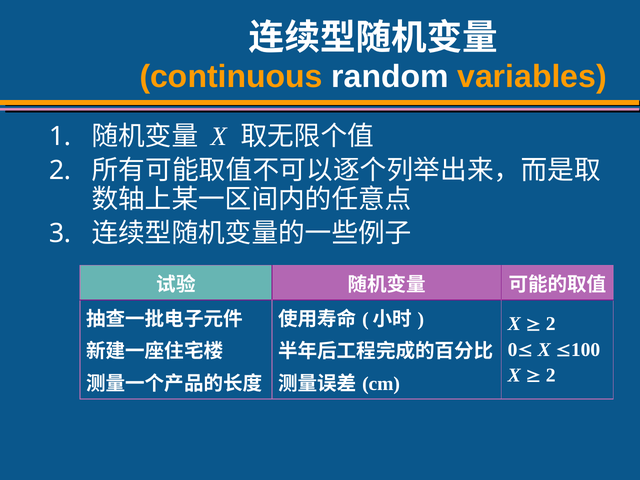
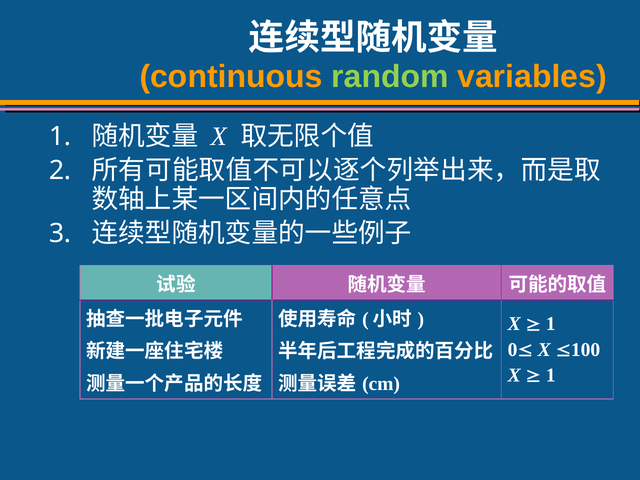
random colour: white -> light green (390, 77)
2: 2 -> 1 (551, 324)
2: 2 -> 1 (551, 375)
